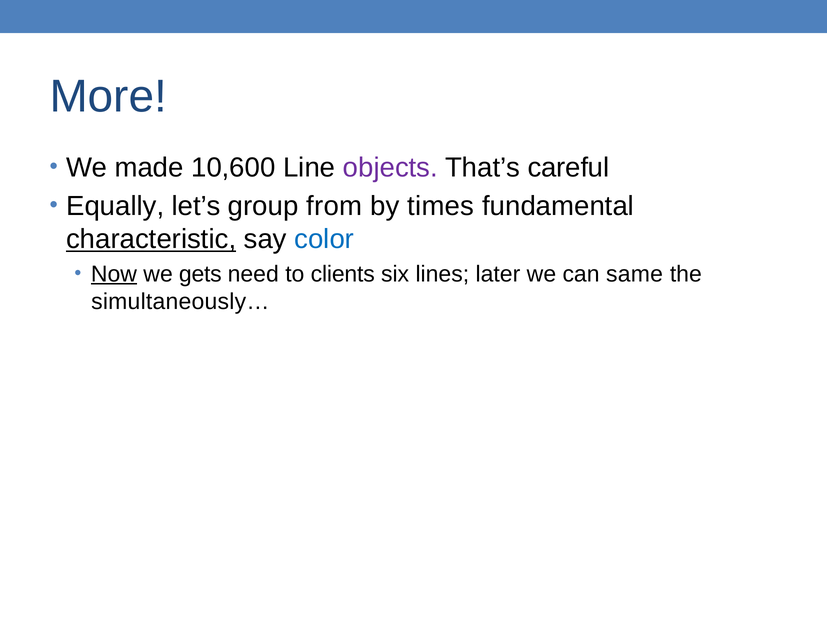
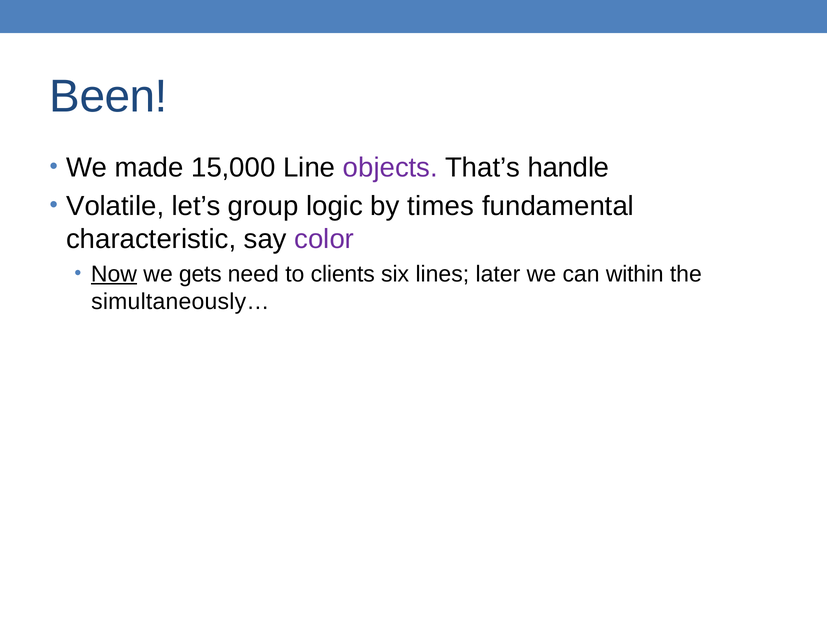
More: More -> Been (109, 96)
10,600: 10,600 -> 15,000 (233, 167)
careful: careful -> handle (569, 167)
Equally: Equally -> Volatile (115, 206)
from: from -> logic (334, 206)
characteristic underline: present -> none (151, 239)
color colour: blue -> purple (324, 239)
same: same -> within (635, 274)
